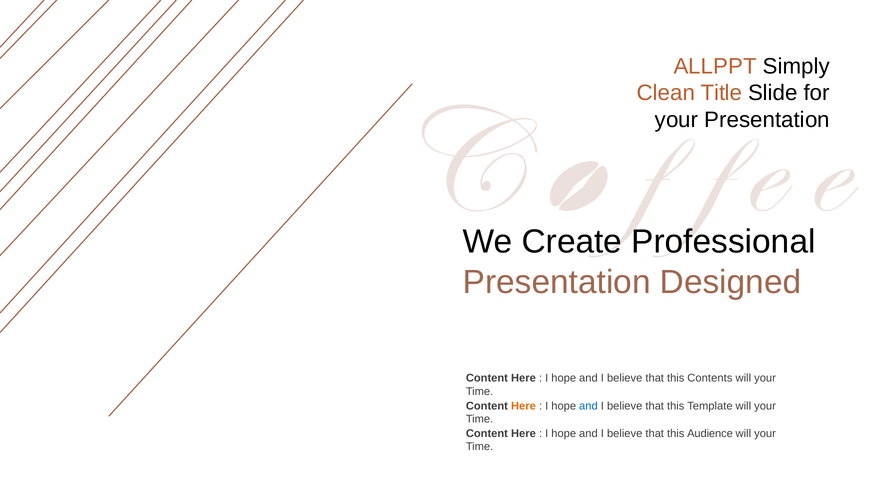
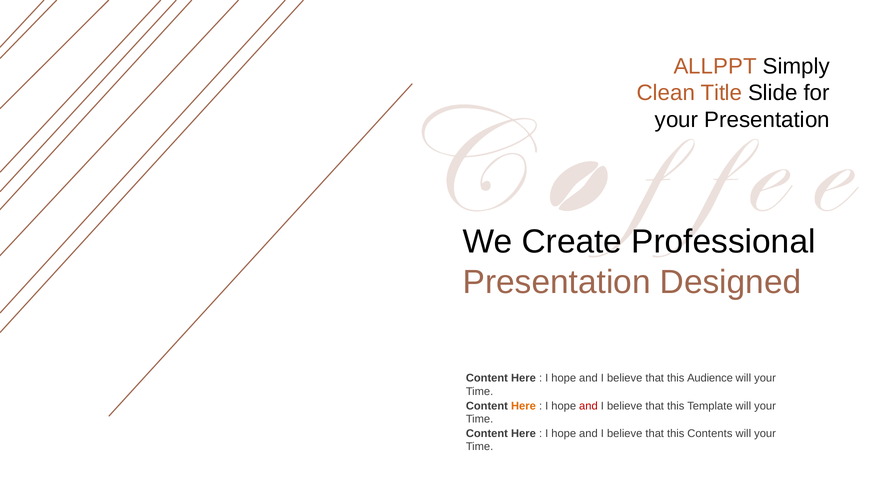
Contents: Contents -> Audience (710, 379)
and colour: blue -> red (588, 406)
Audience: Audience -> Contents (710, 434)
